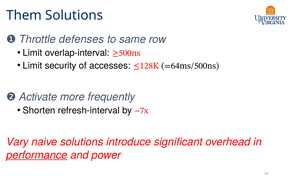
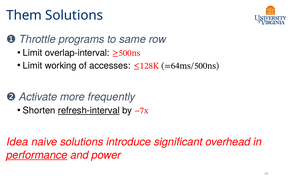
defenses: defenses -> programs (82, 39)
security: security -> working (61, 65)
refresh-interval underline: none -> present (89, 110)
Vary: Vary -> Idea (17, 142)
